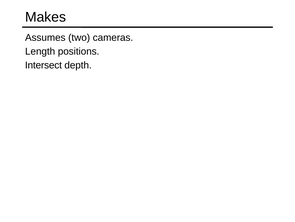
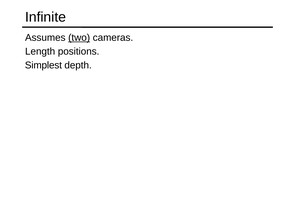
Makes: Makes -> Infinite (46, 17)
two underline: none -> present (79, 38)
Intersect: Intersect -> Simplest (43, 65)
